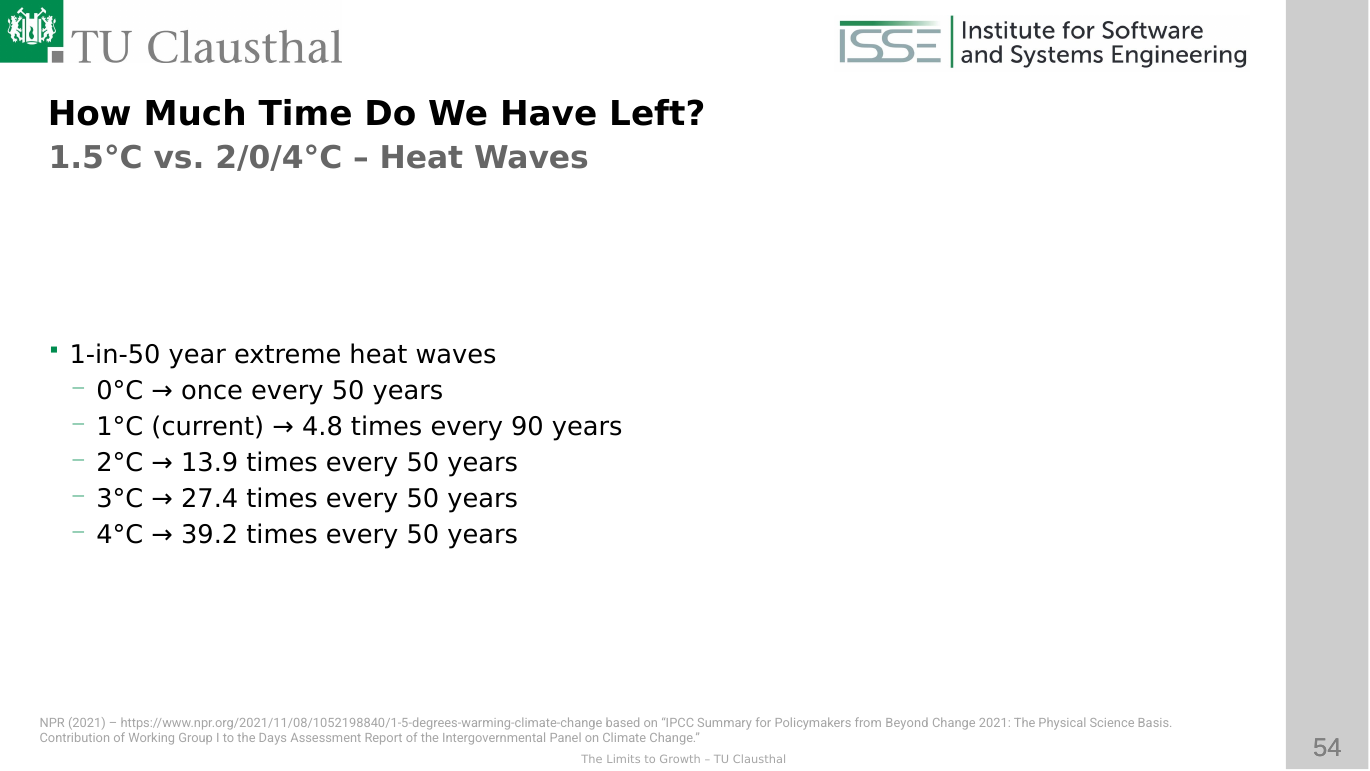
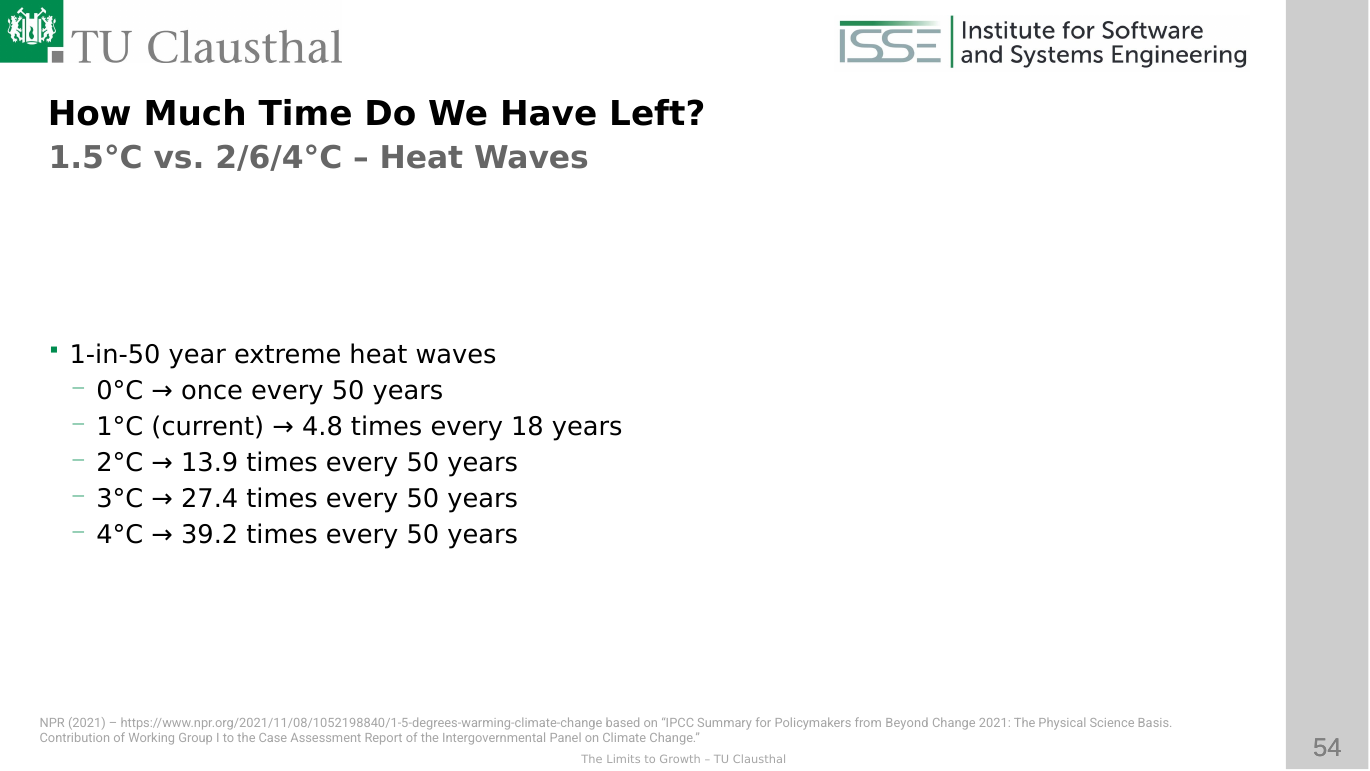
2/0/4°C: 2/0/4°C -> 2/6/4°C (279, 158)
90: 90 -> 18 (527, 427)
Days: Days -> Case (273, 738)
